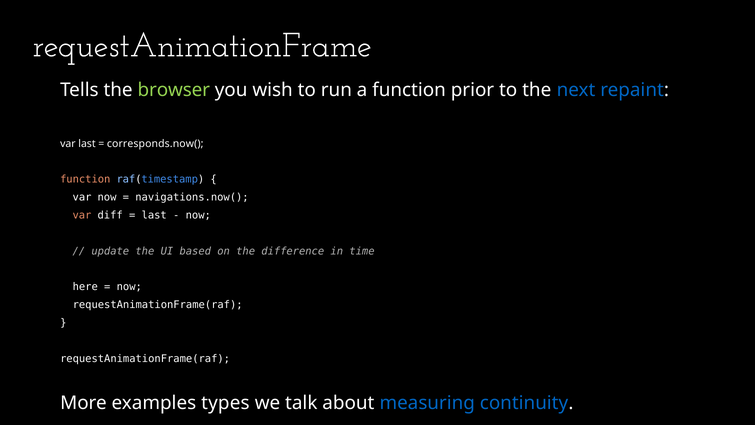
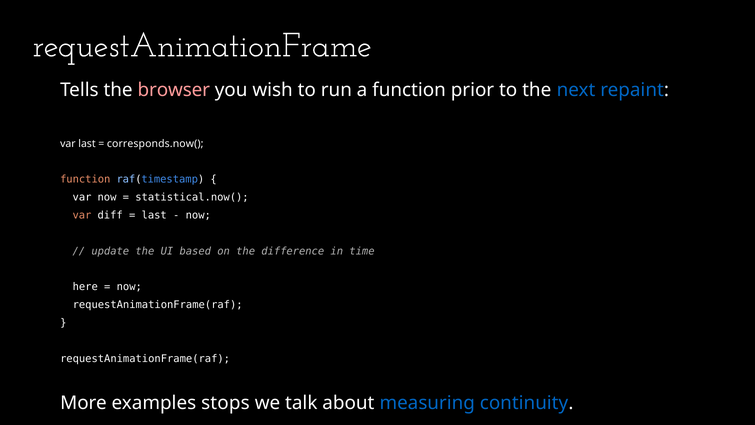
browser colour: light green -> pink (174, 90)
navigations.now(: navigations.now( -> statistical.now( (192, 197)
types: types -> stops (225, 403)
